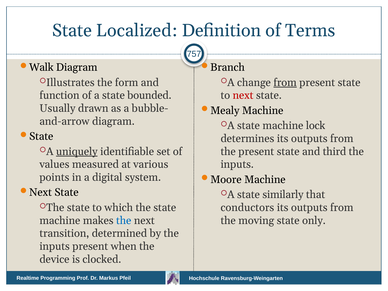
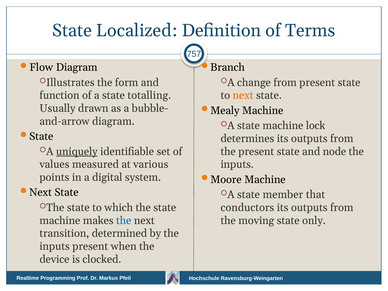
Walk: Walk -> Flow (41, 67)
from underline: present -> none (285, 82)
bounded: bounded -> totalling (149, 95)
next colour: red -> orange (243, 95)
third: third -> node (334, 151)
similarly: similarly -> member (283, 195)
